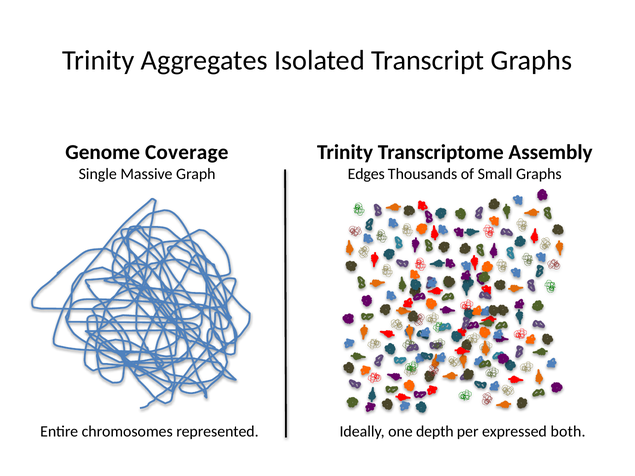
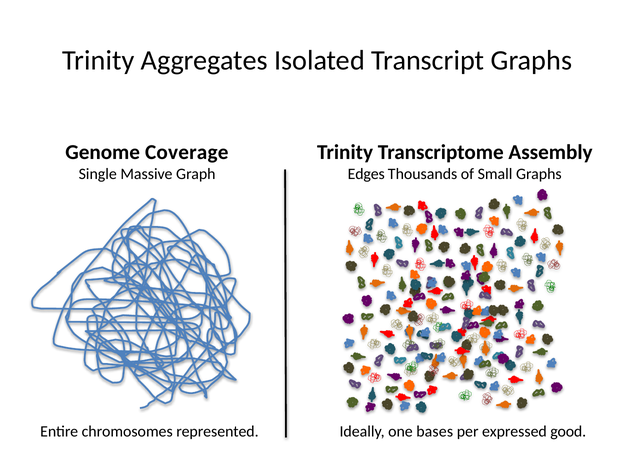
depth: depth -> bases (435, 432)
both: both -> good (568, 432)
